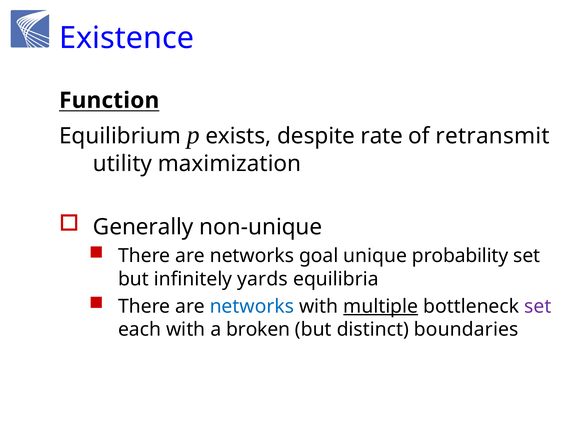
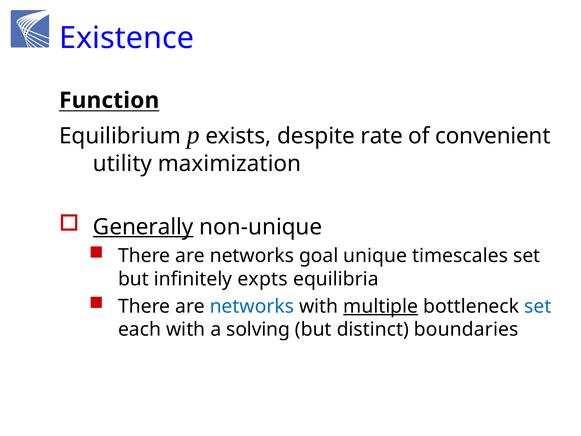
retransmit: retransmit -> convenient (493, 136)
Generally underline: none -> present (143, 227)
probability: probability -> timescales (460, 256)
yards: yards -> expts (263, 279)
set colour: purple -> blue (538, 306)
broken: broken -> solving (258, 329)
